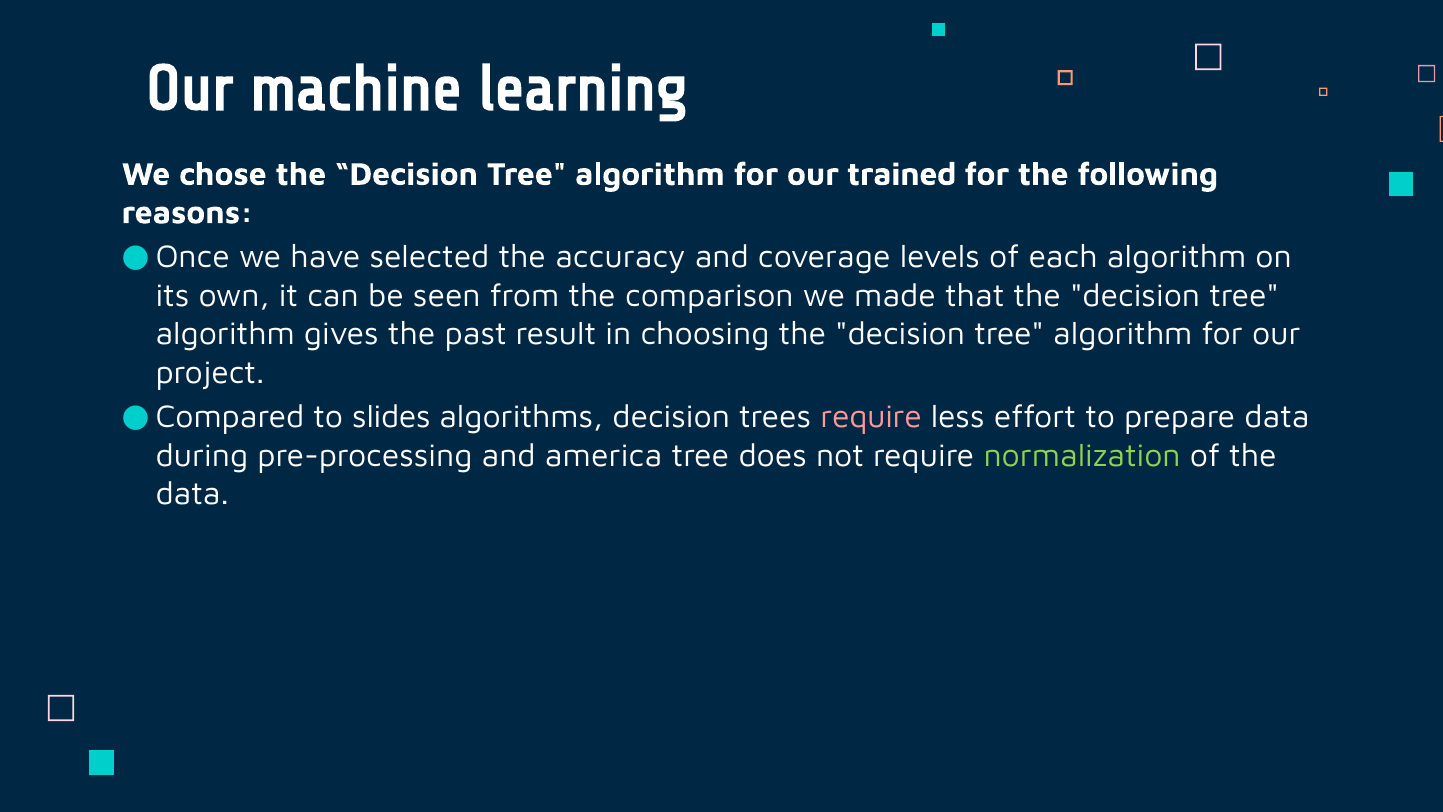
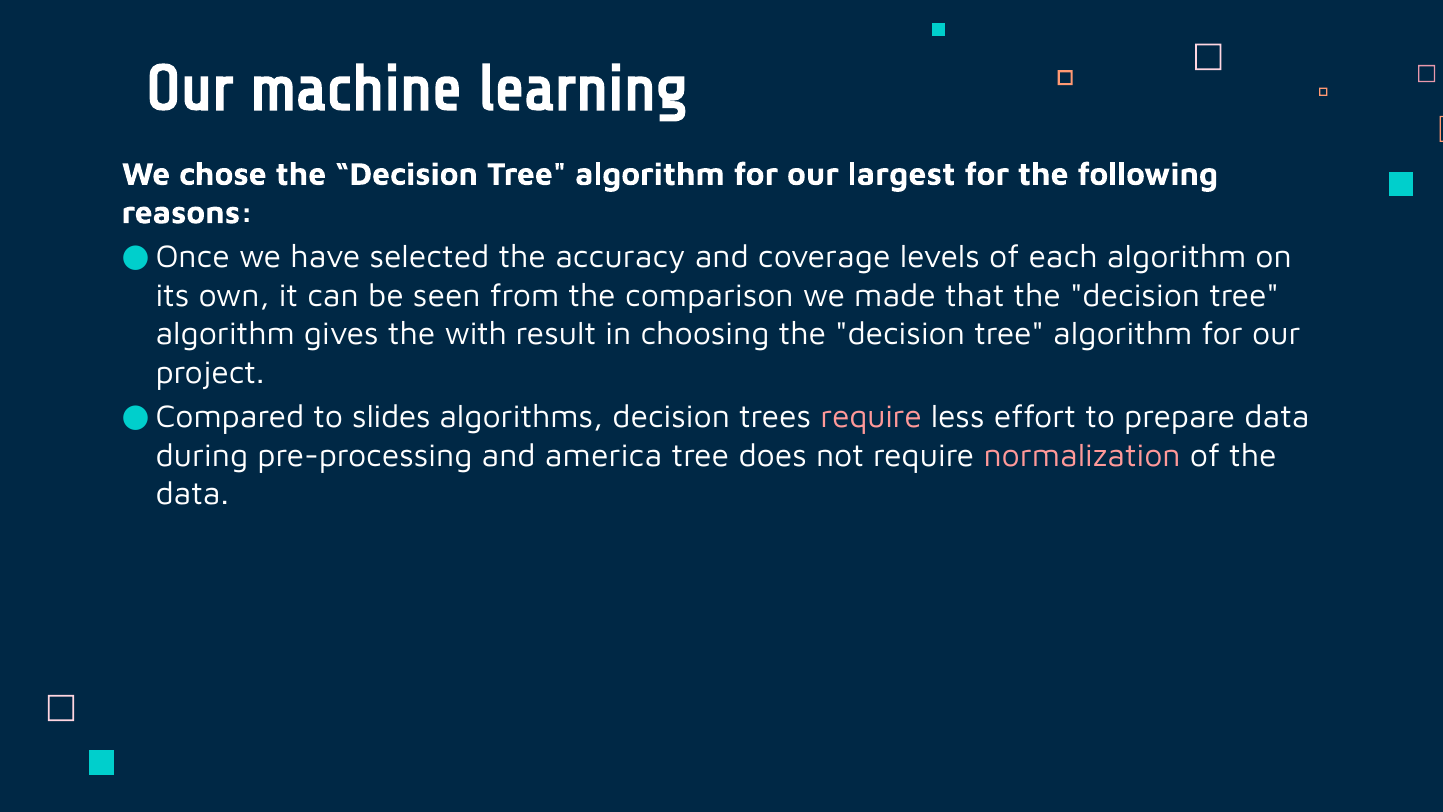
trained: trained -> largest (901, 174)
past: past -> with (476, 334)
normalization colour: light green -> pink (1082, 455)
